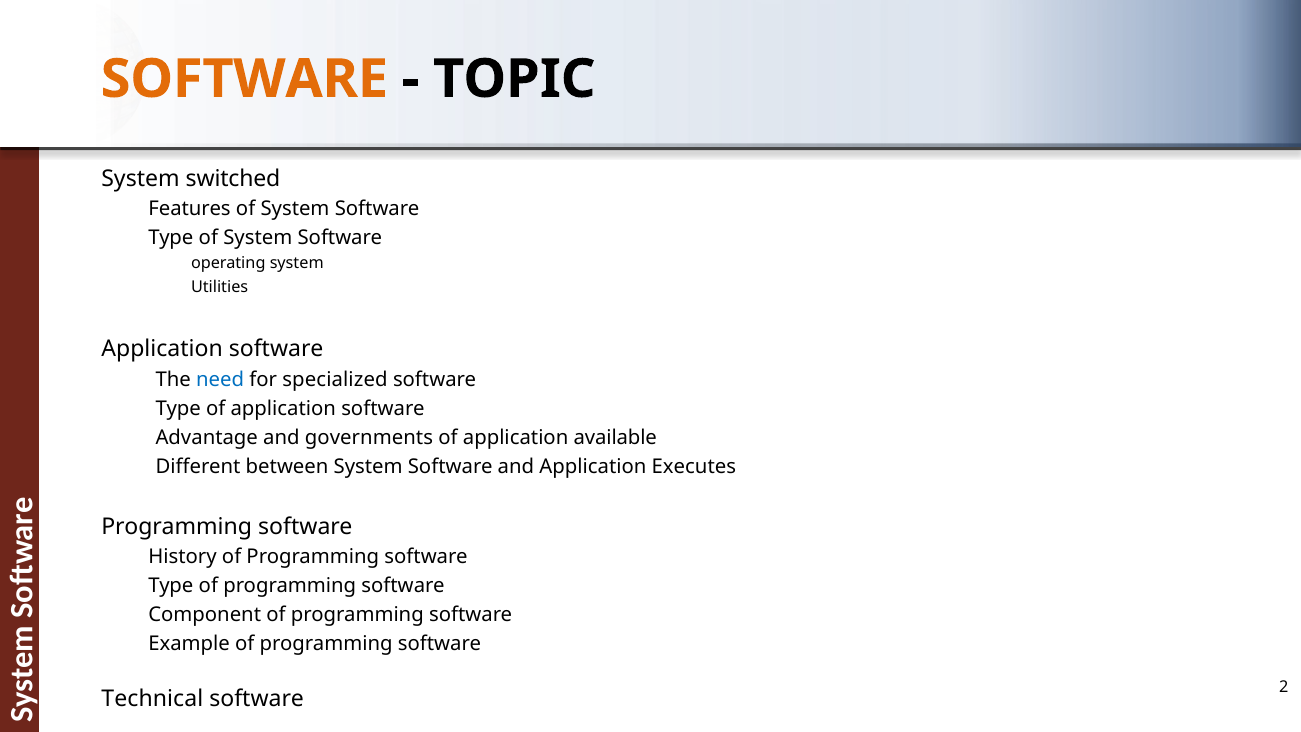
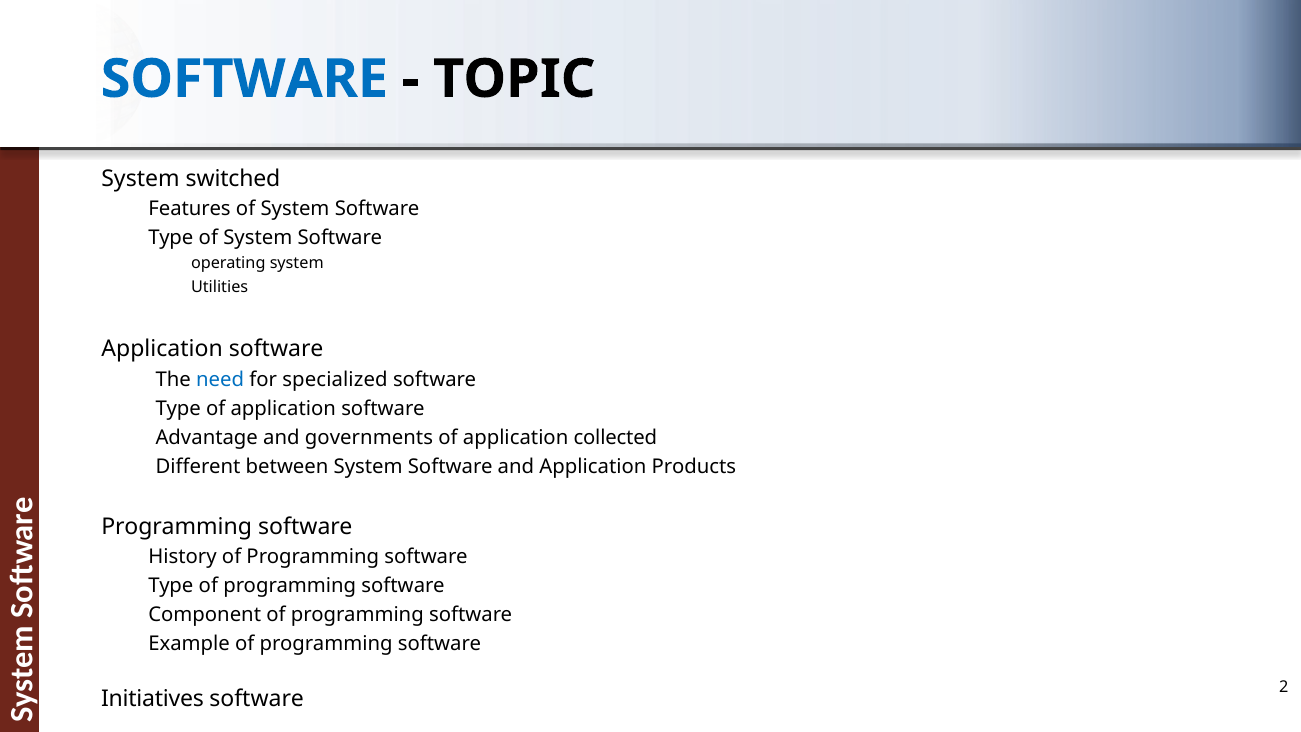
SOFTWARE colour: orange -> blue (244, 79)
available: available -> collected (615, 437)
Executes: Executes -> Products (694, 466)
Technical: Technical -> Initiatives (153, 699)
